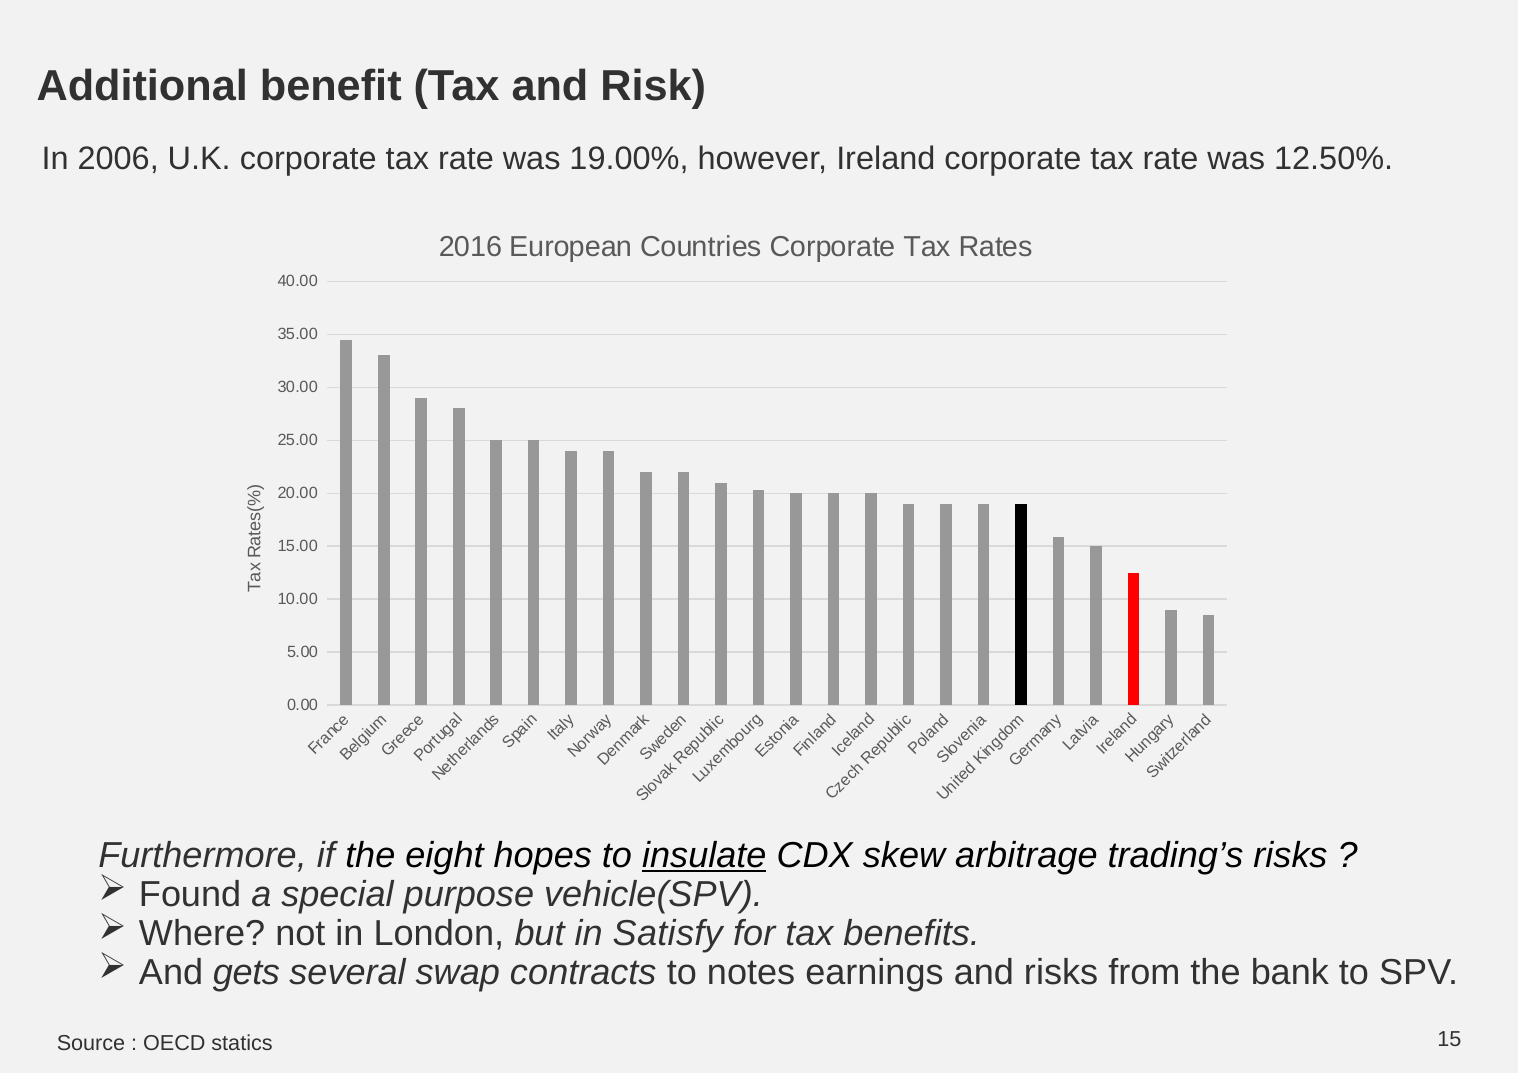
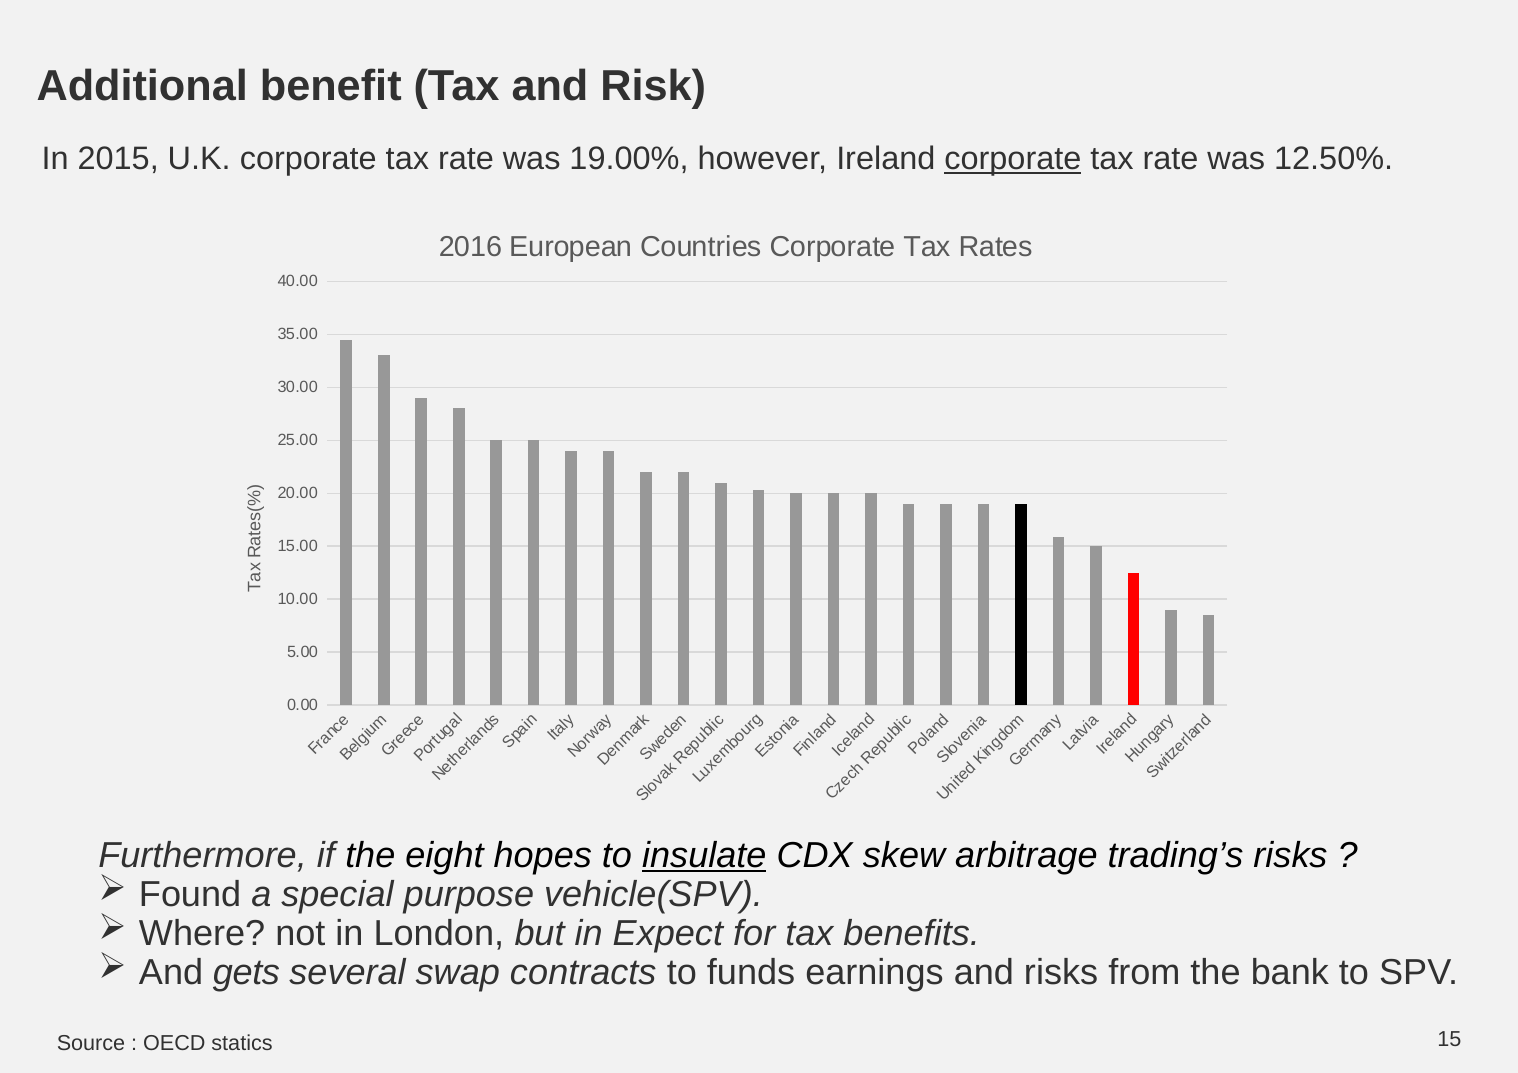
2006: 2006 -> 2015 (118, 159)
corporate underline: none -> present (1013, 159)
Satisfy: Satisfy -> Expect (668, 934)
notes: notes -> funds (751, 973)
